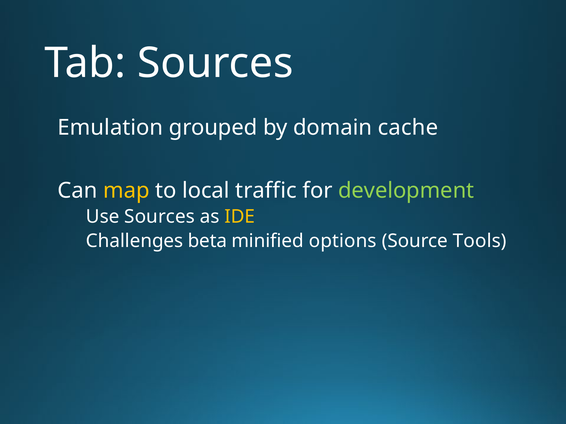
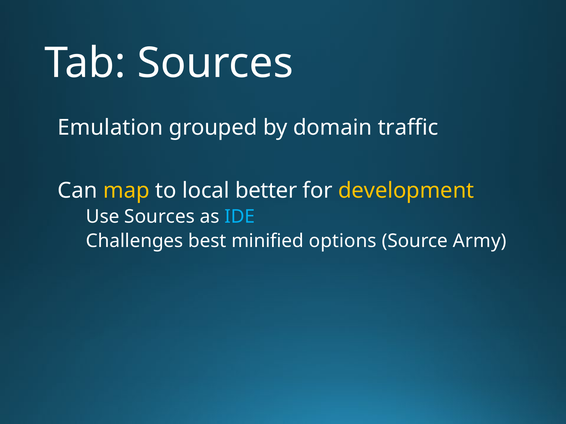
cache: cache -> traffic (408, 128)
traffic: traffic -> better (266, 191)
development colour: light green -> yellow (406, 191)
IDE colour: yellow -> light blue (240, 217)
beta: beta -> best (207, 241)
Tools: Tools -> Army (480, 241)
